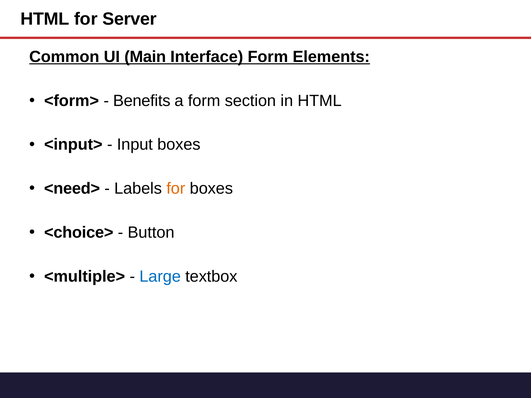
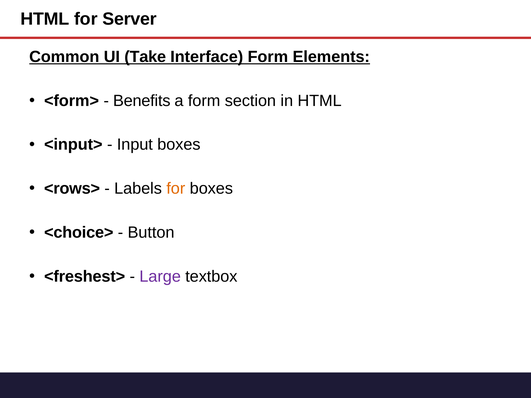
Main: Main -> Take (145, 57)
<need>: <need> -> <rows> (72, 189)
<multiple>: <multiple> -> <freshest> (85, 277)
Large colour: blue -> purple (160, 277)
